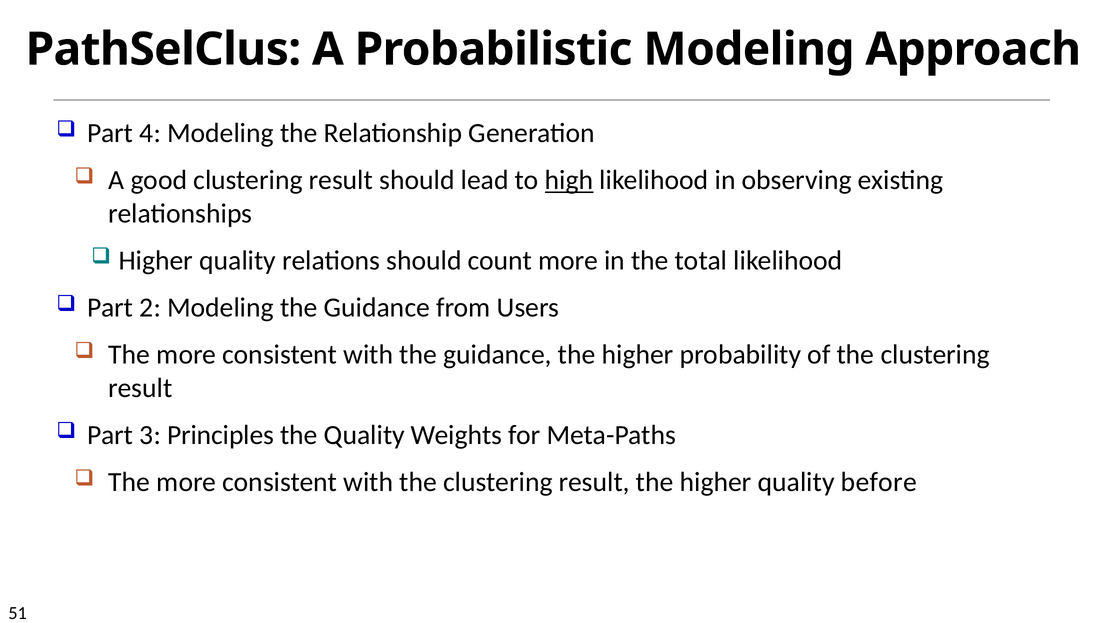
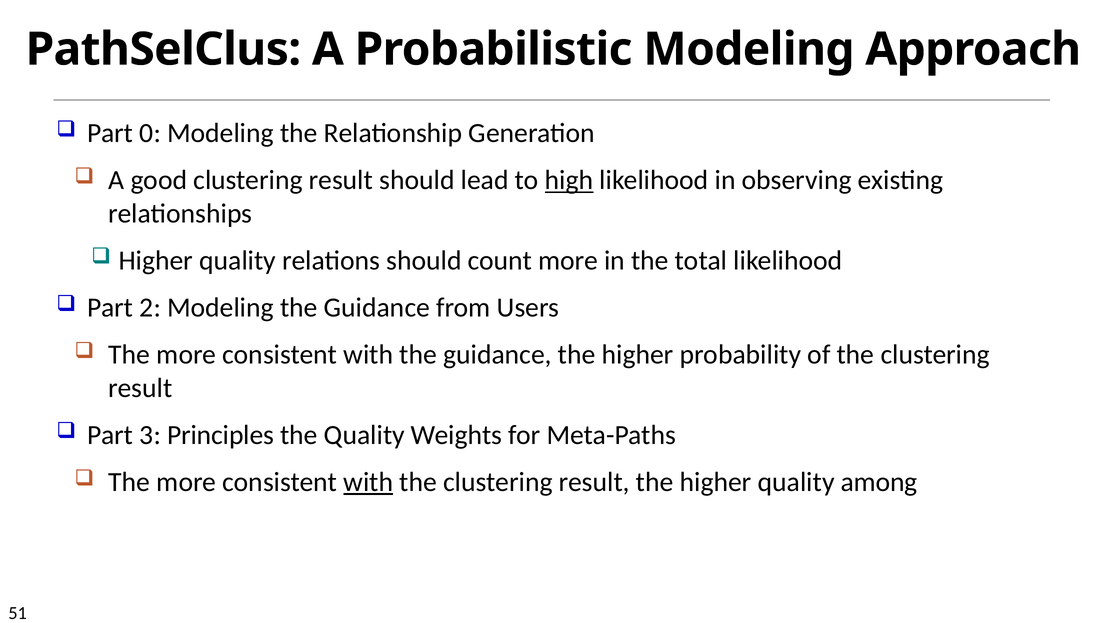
4: 4 -> 0 (150, 133)
with underline: none -> present (368, 482)
before: before -> among (879, 482)
